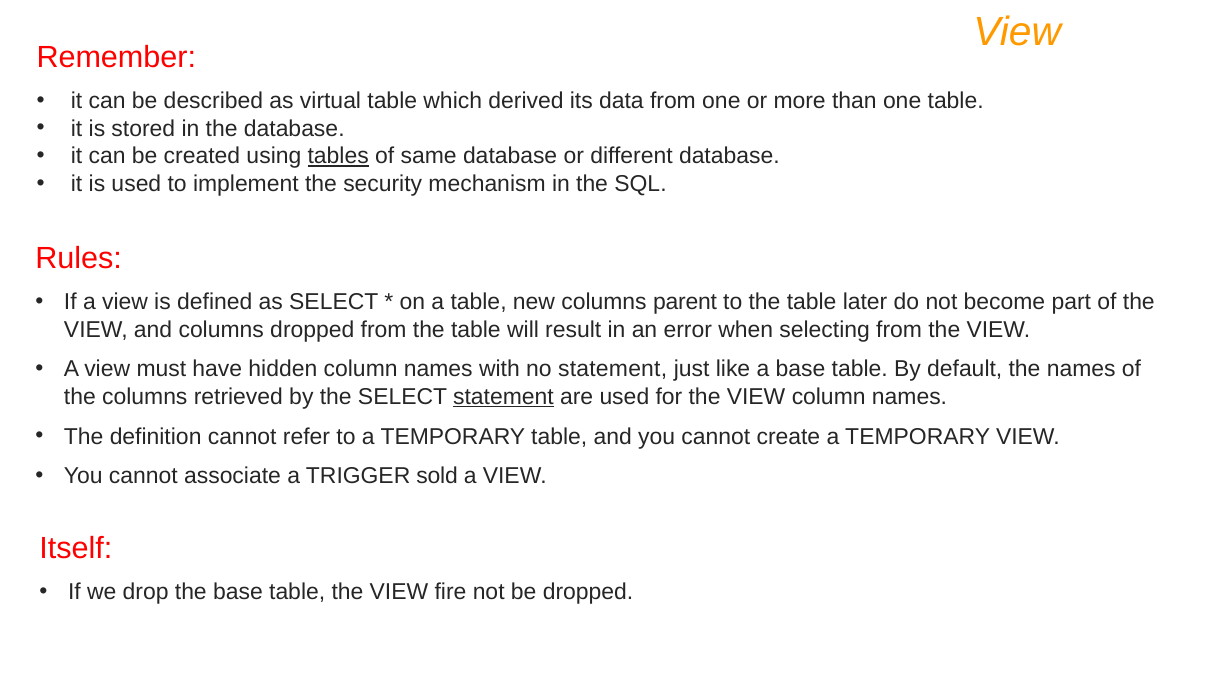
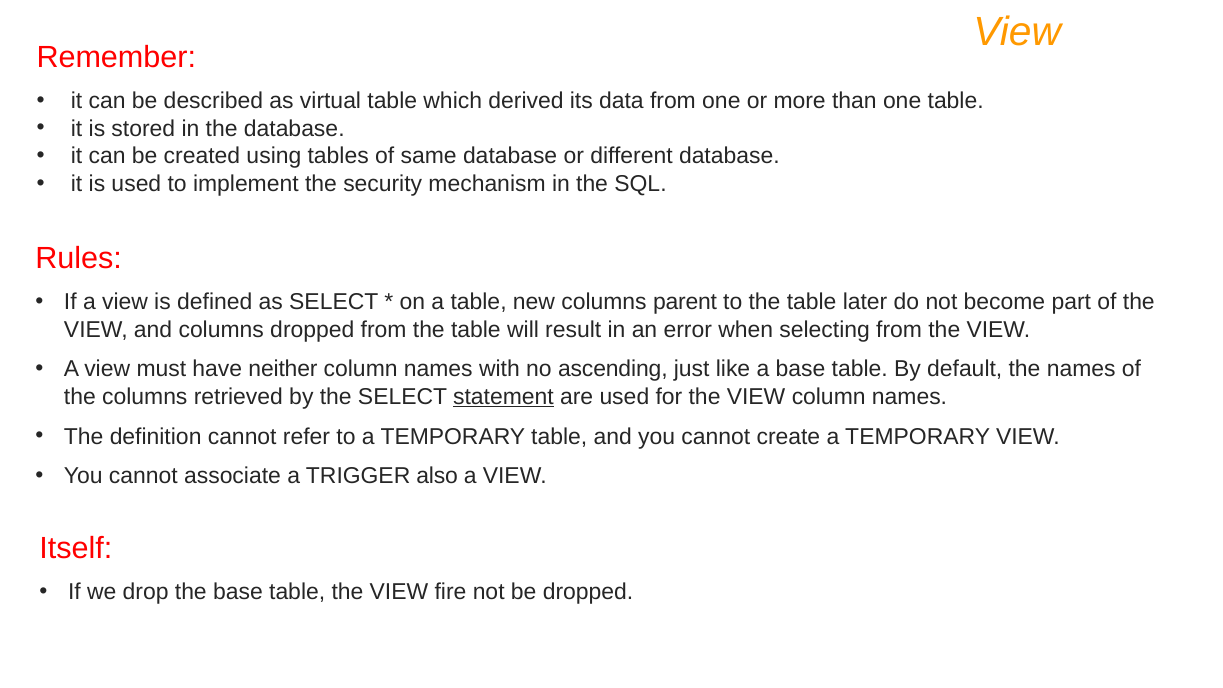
tables underline: present -> none (338, 156)
hidden: hidden -> neither (283, 369)
no statement: statement -> ascending (613, 369)
sold: sold -> also (437, 476)
